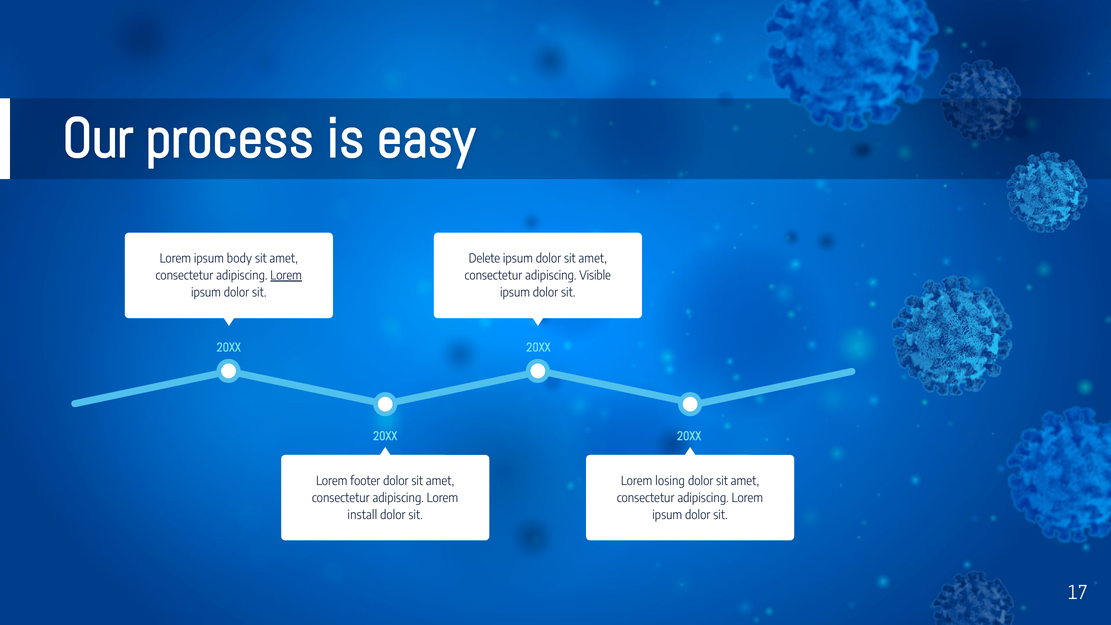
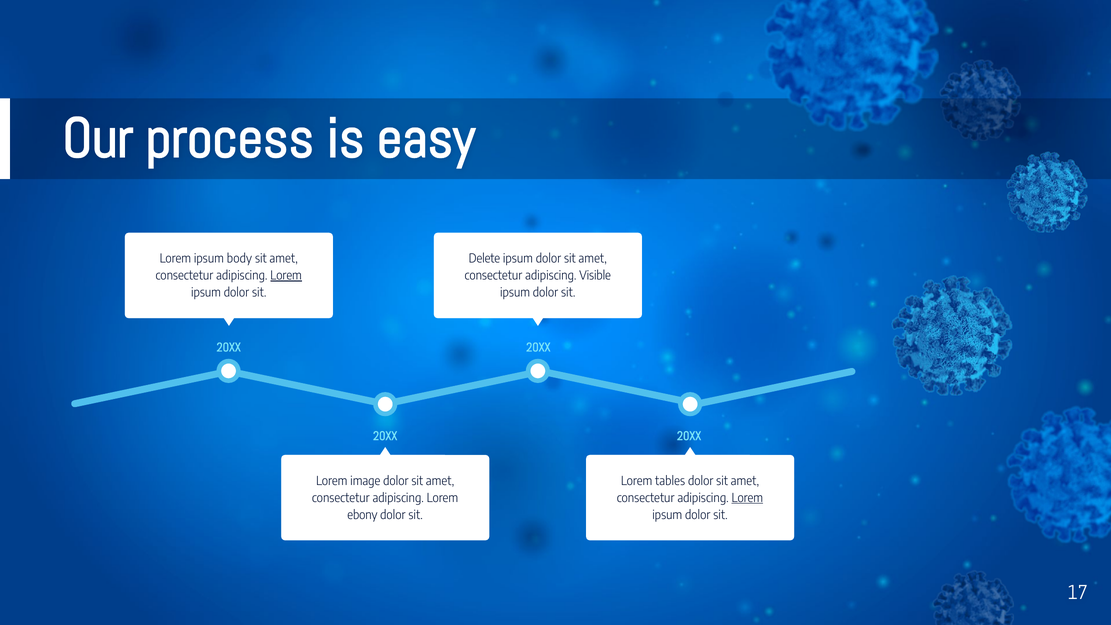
footer: footer -> image (365, 481)
losing: losing -> tables (670, 481)
Lorem underline: none -> present (747, 498)
install: install -> ebony (362, 515)
